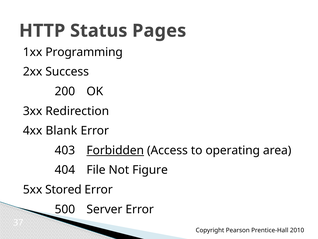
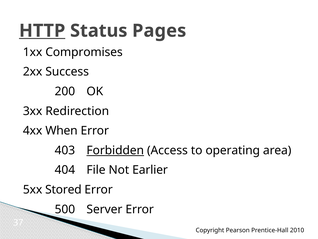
HTTP underline: none -> present (42, 31)
Programming: Programming -> Compromises (84, 52)
Blank: Blank -> When (61, 130)
Figure: Figure -> Earlier (150, 170)
